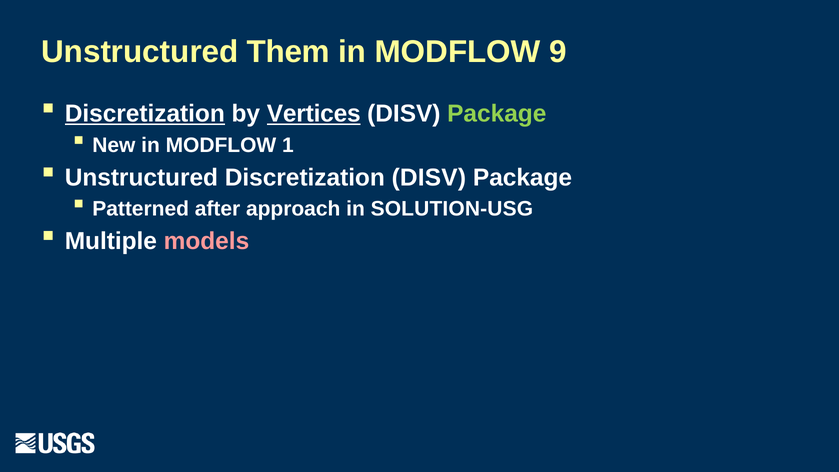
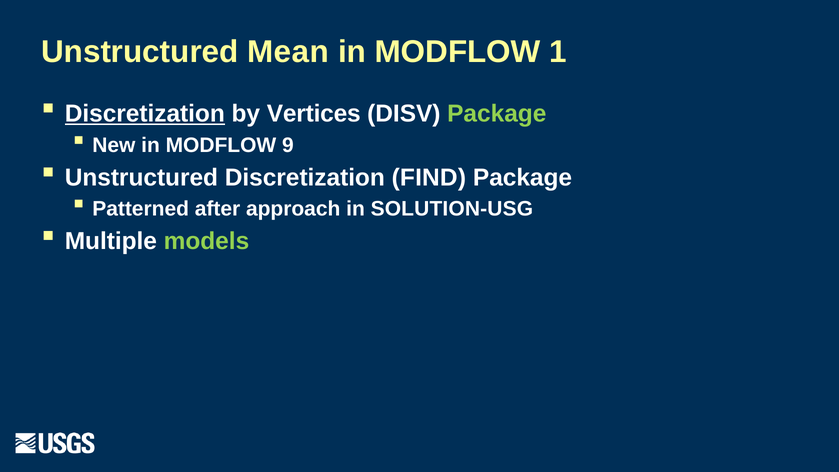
Them: Them -> Mean (288, 52)
9: 9 -> 1 (558, 52)
Vertices underline: present -> none (314, 114)
1: 1 -> 9 (288, 145)
Discretization DISV: DISV -> FIND (429, 177)
models colour: pink -> light green (206, 241)
